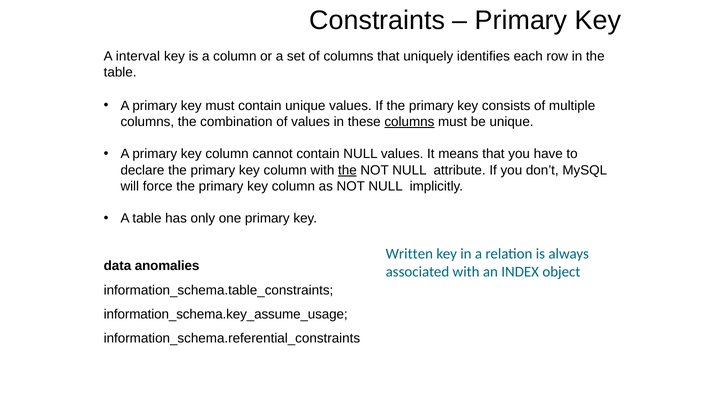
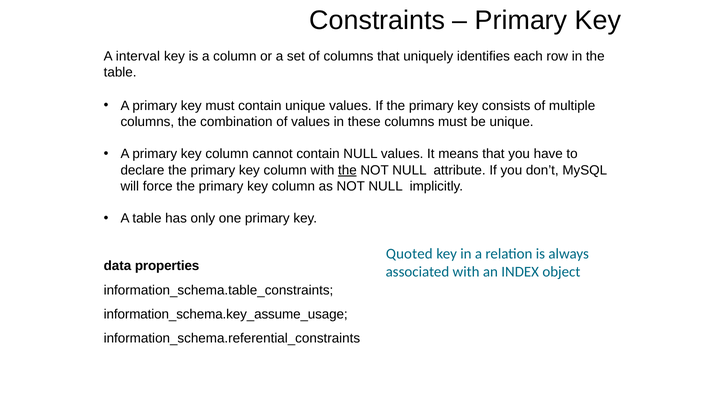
columns underline: present -> none (409, 122)
Written: Written -> Quoted (409, 254)
anomalies: anomalies -> properties (167, 266)
